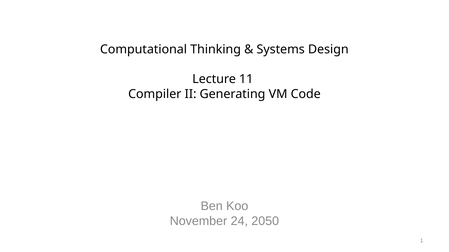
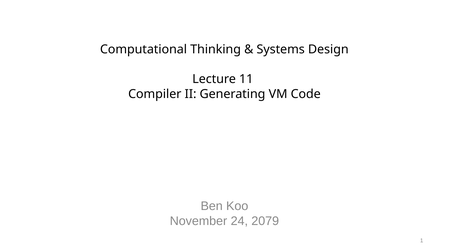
2050: 2050 -> 2079 (265, 221)
